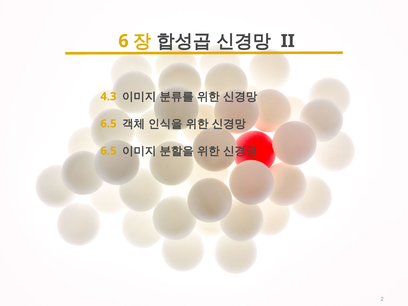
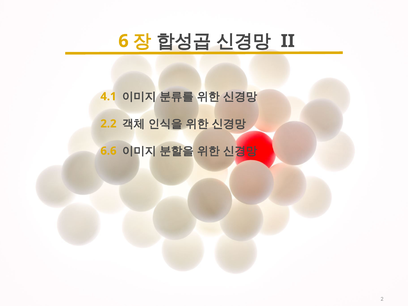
4.3: 4.3 -> 4.1 (108, 97)
6.5: 6.5 -> 2.2 (108, 124)
6.5: 6.5 -> 6.6 (108, 151)
